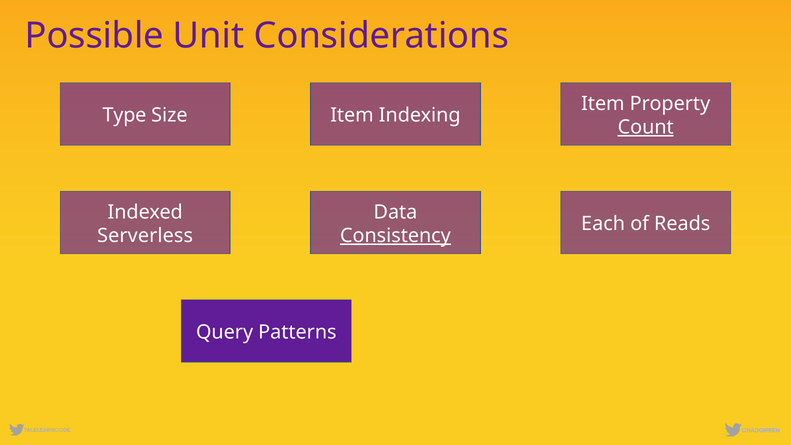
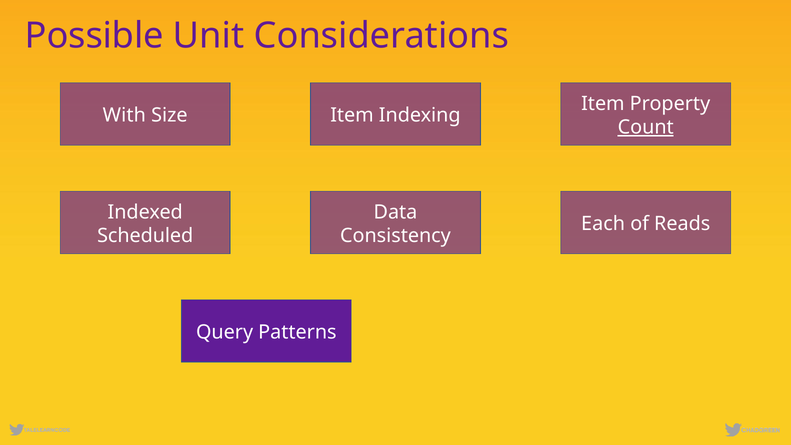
Type: Type -> With (124, 115)
Serverless: Serverless -> Scheduled (145, 236)
Consistency underline: present -> none (395, 236)
